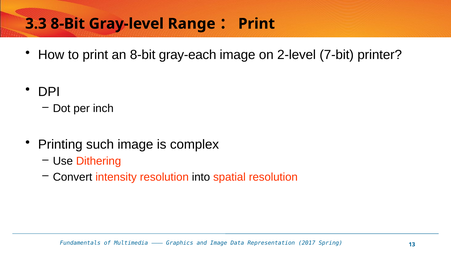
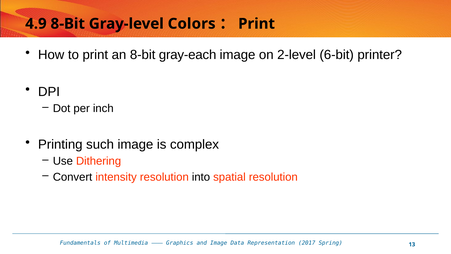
3.3: 3.3 -> 4.9 (36, 24)
Range: Range -> Colors (192, 24)
7-bit: 7-bit -> 6-bit (337, 55)
